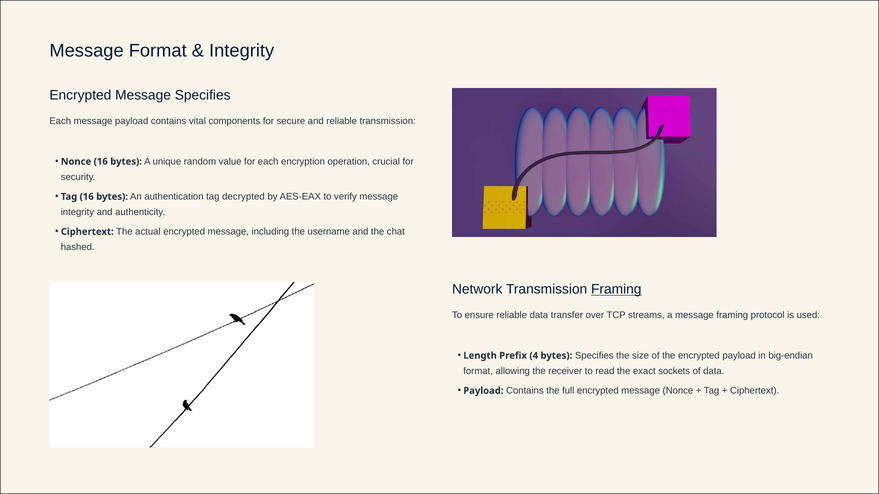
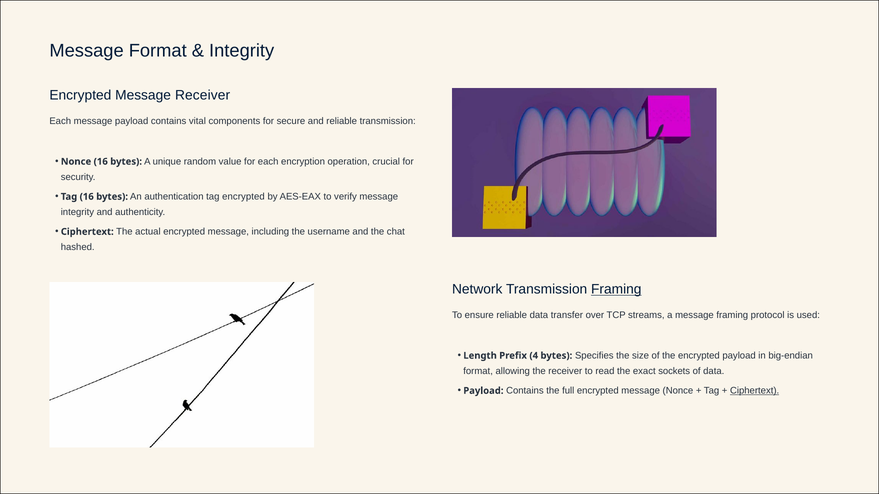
Message Specifies: Specifies -> Receiver (203, 95)
tag decrypted: decrypted -> encrypted (243, 197)
Ciphertext underline: none -> present (755, 391)
